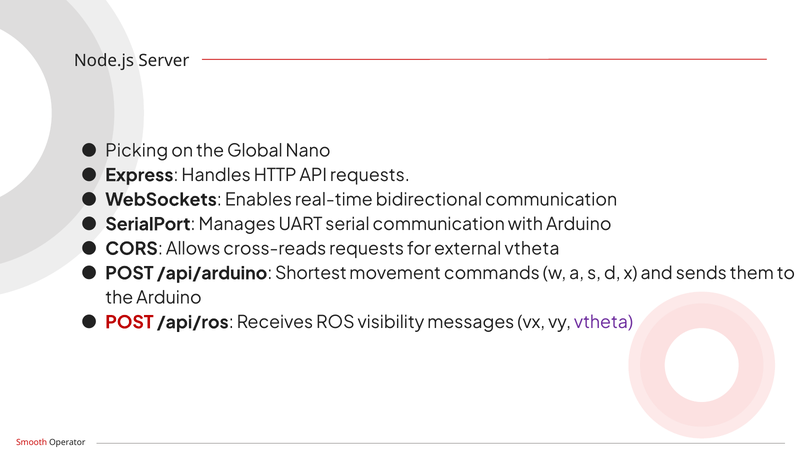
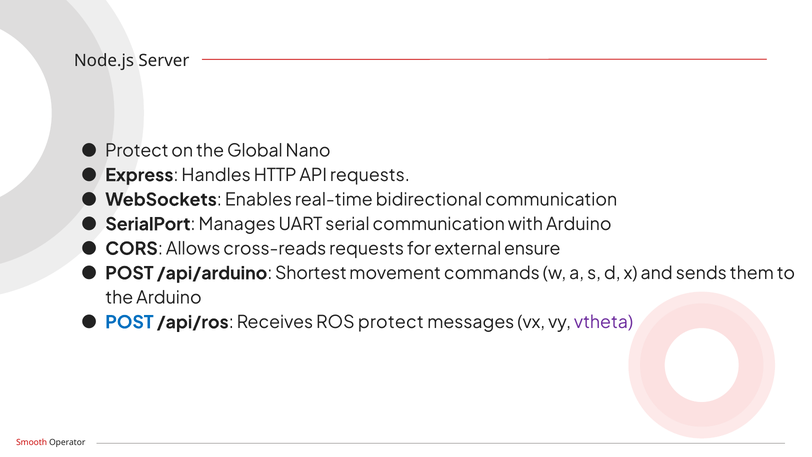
Picking: Picking -> Protect (137, 151)
external vtheta: vtheta -> ensure (532, 249)
POST colour: red -> blue (129, 322)
ROS visibility: visibility -> protect (391, 322)
